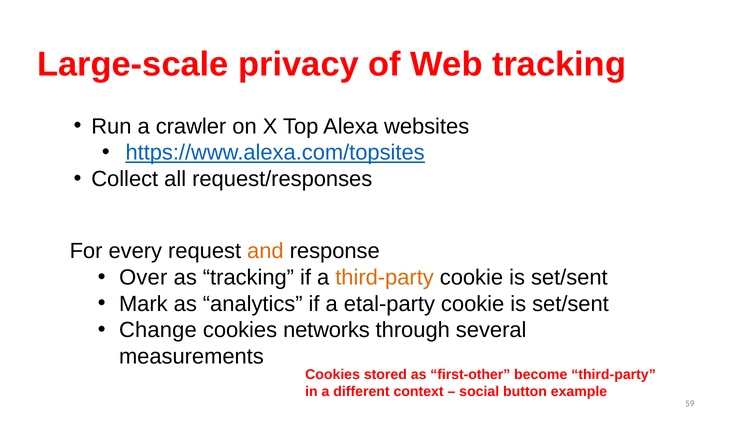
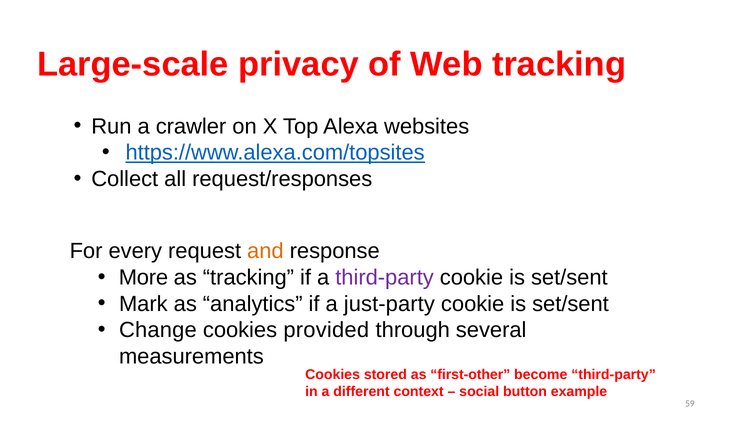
Over: Over -> More (143, 278)
third-party colour: orange -> purple (385, 278)
etal-party: etal-party -> just-party (389, 304)
networks: networks -> provided (326, 330)
